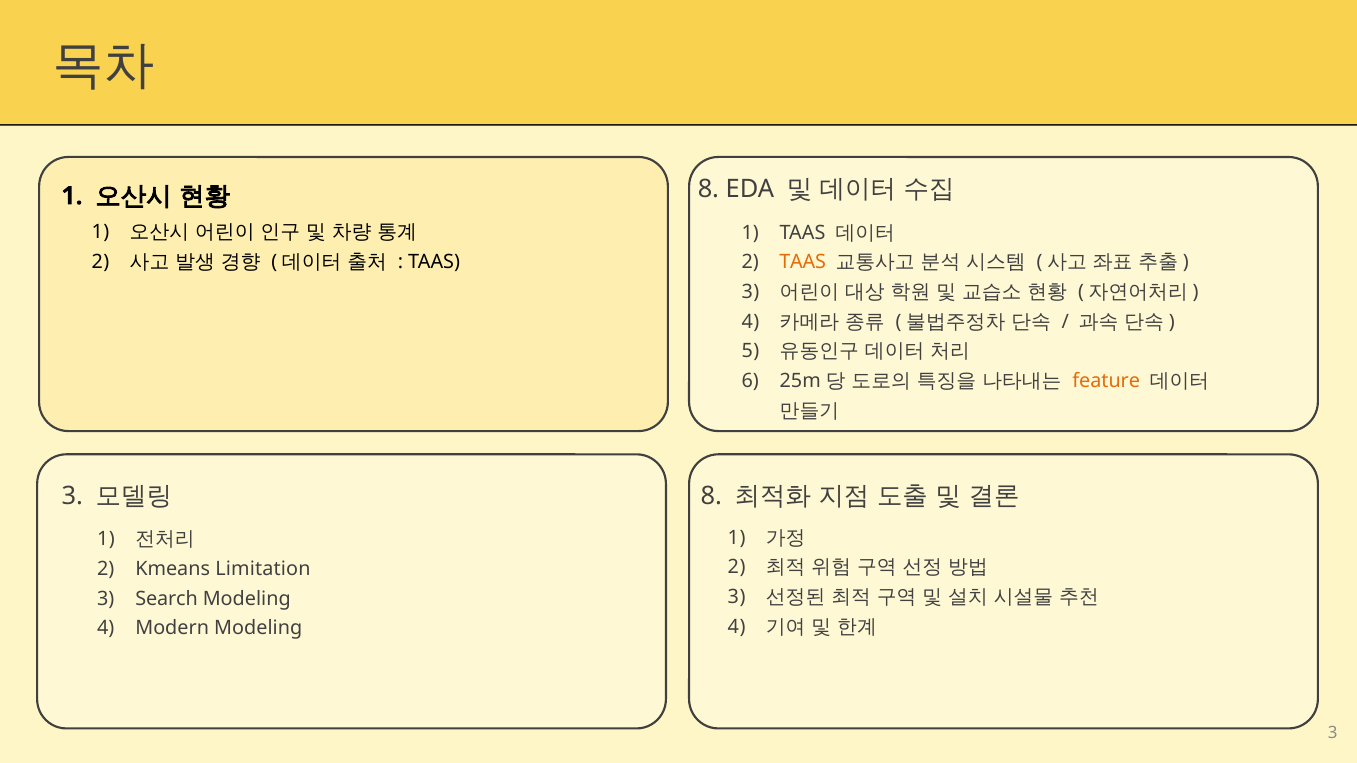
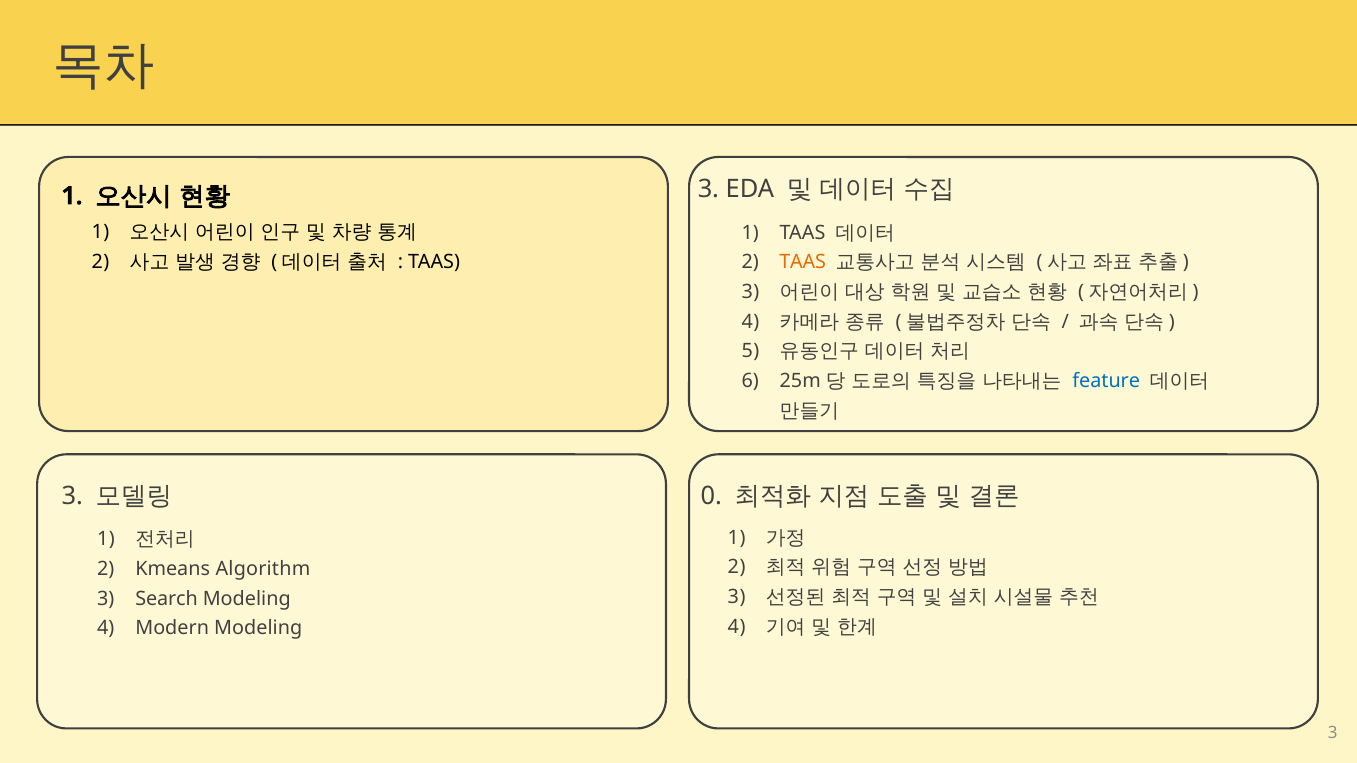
8: 8 -> 3 (708, 189)
feature colour: orange -> blue (1106, 381)
8: 8 -> 0 (711, 496)
Limitation: Limitation -> Algorithm (263, 569)
